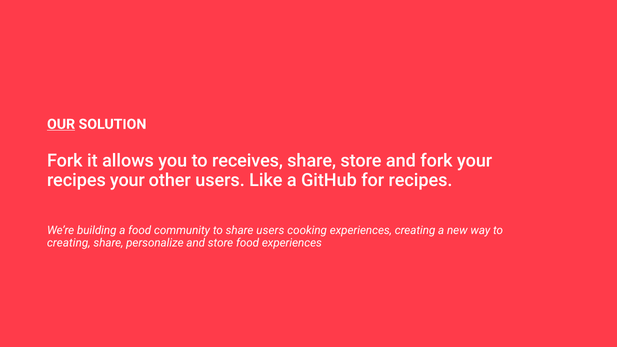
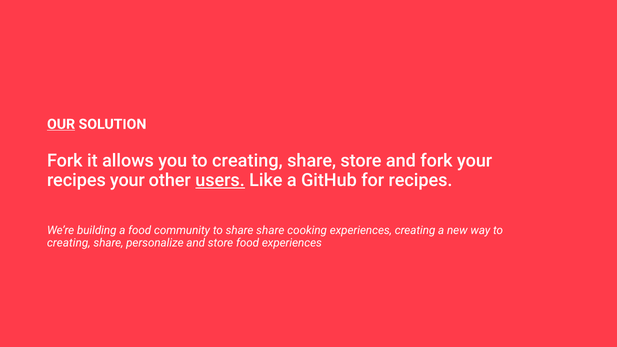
you to receives: receives -> creating (247, 161)
users underline: none -> present (220, 180)
share users: users -> share (270, 230)
